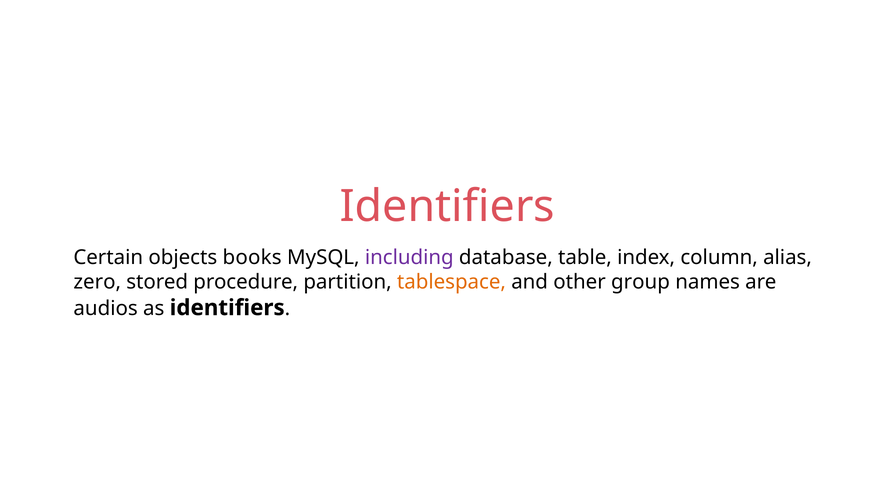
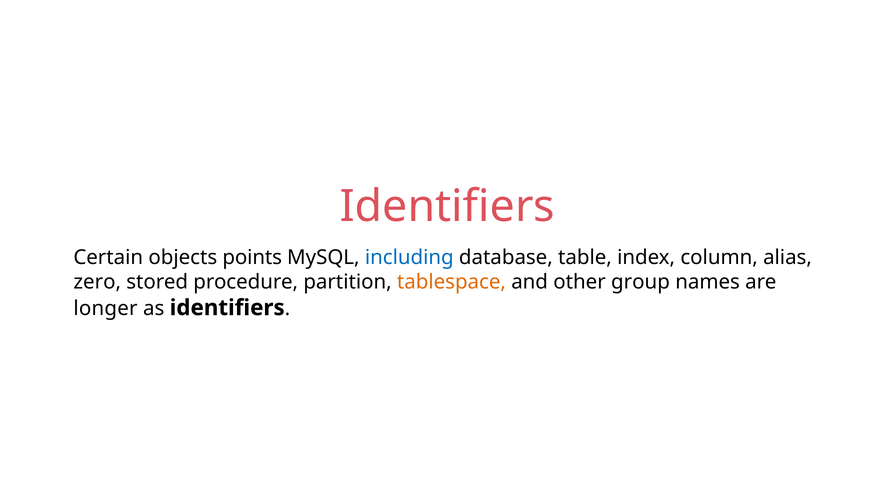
books: books -> points (252, 258)
including colour: purple -> blue (409, 258)
audios: audios -> longer (106, 309)
